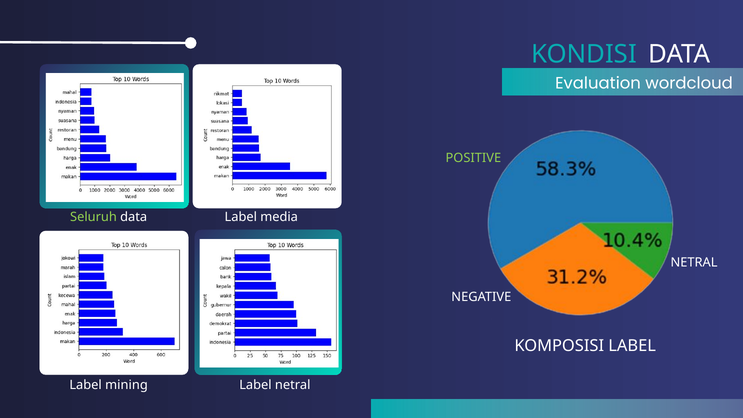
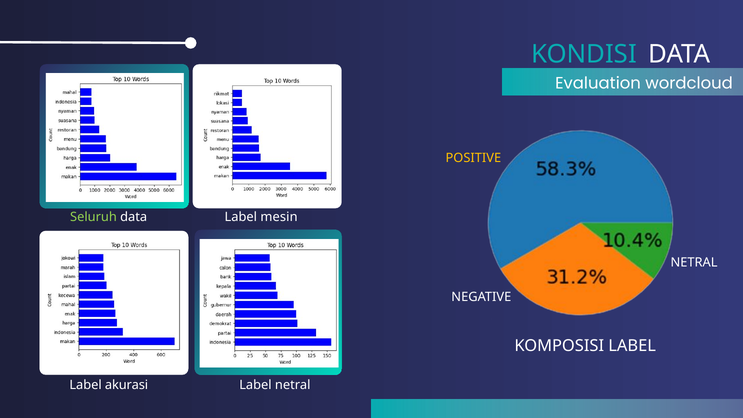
POSITIVE colour: light green -> yellow (473, 158)
media: media -> mesin (279, 217)
mining: mining -> akurasi (127, 385)
